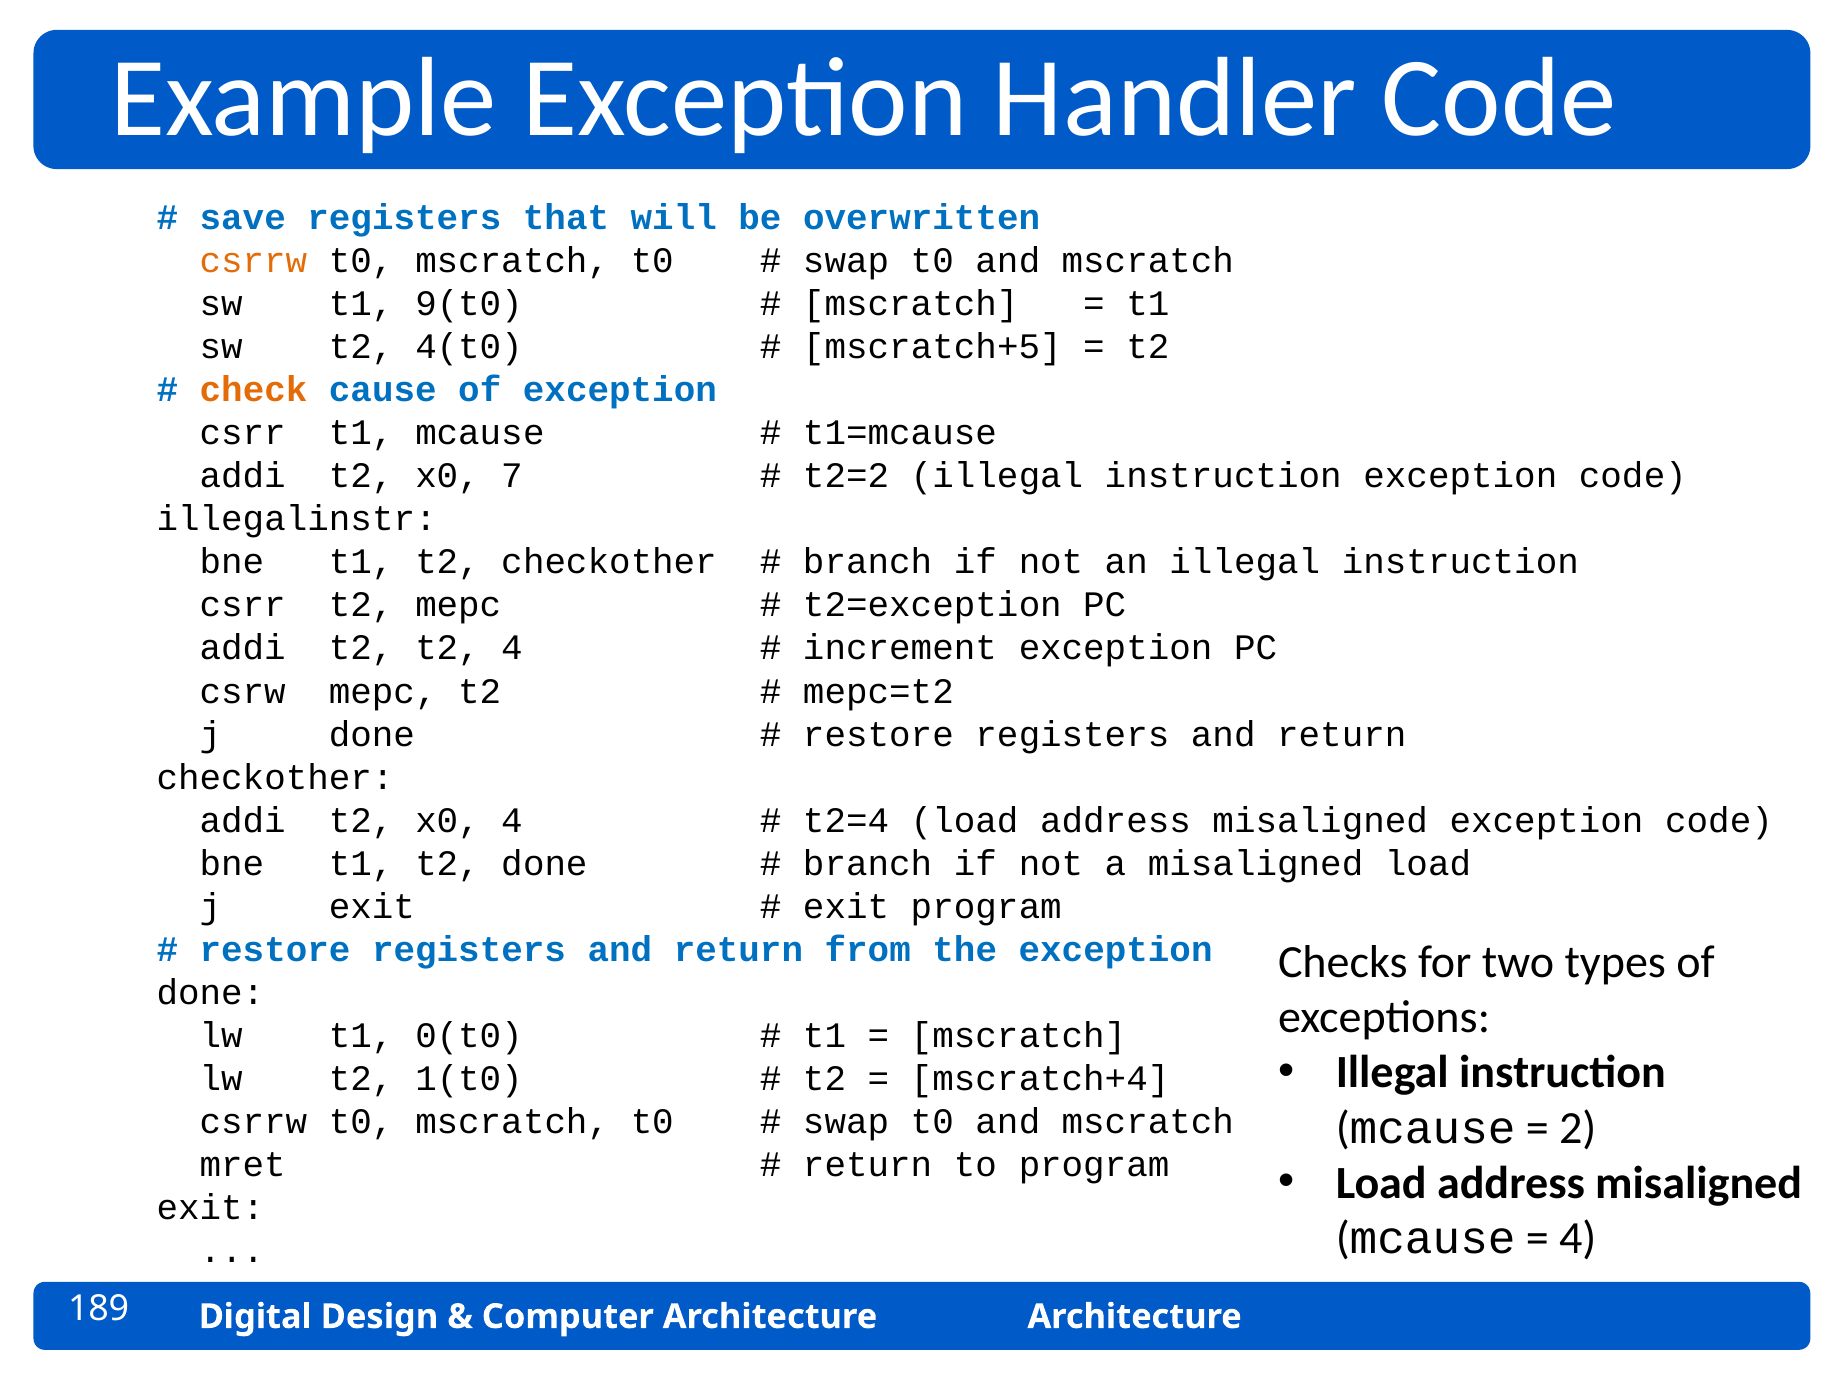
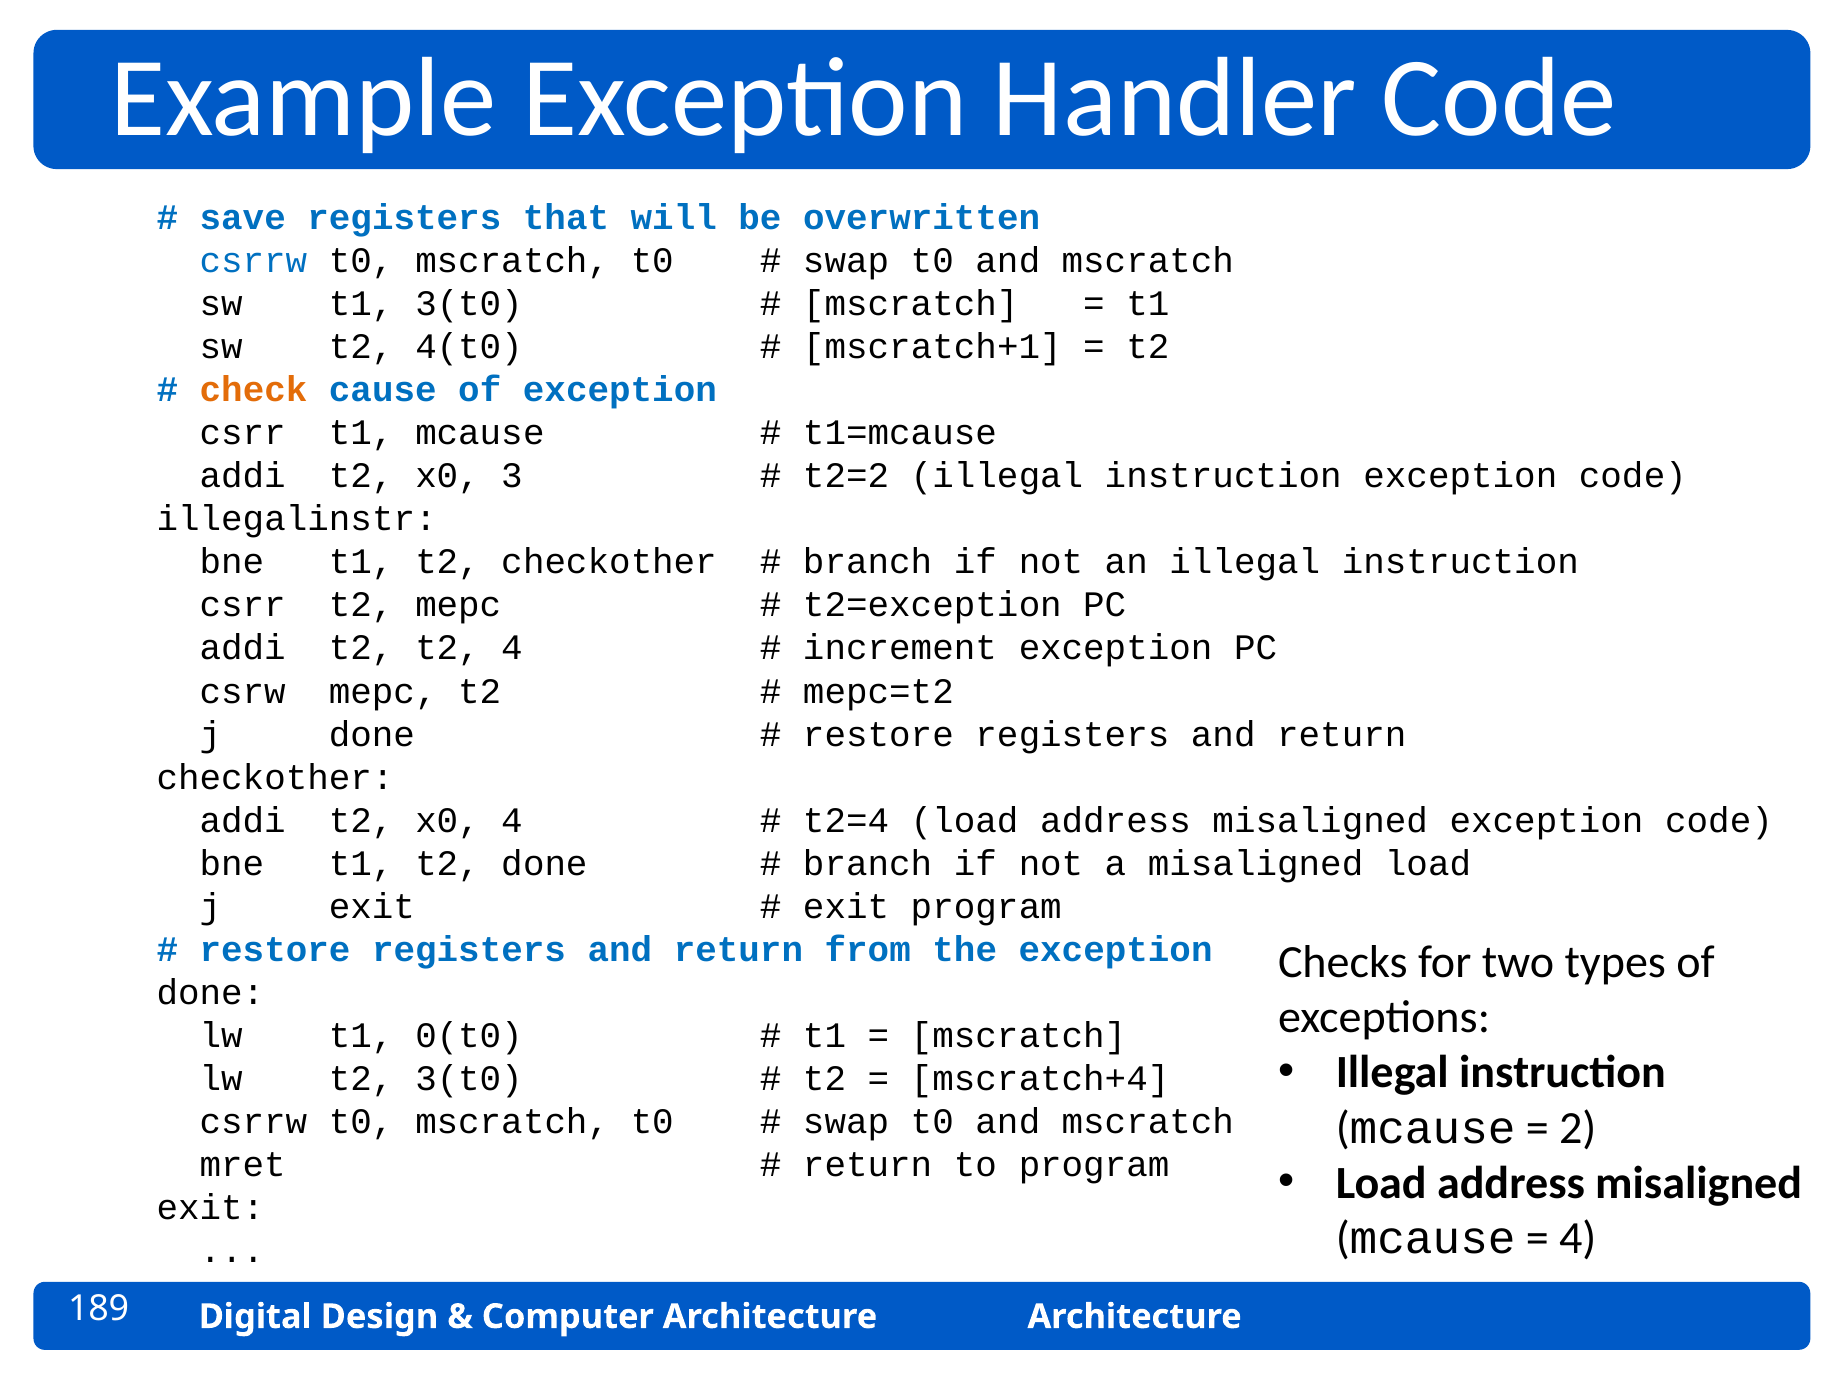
csrrw colour: orange -> blue (253, 261)
t1 9(t0: 9(t0 -> 3(t0 (469, 304)
mscratch+5: mscratch+5 -> mscratch+1 (932, 347)
7: 7 -> 3 (512, 476)
t2 1(t0: 1(t0 -> 3(t0 (469, 1079)
